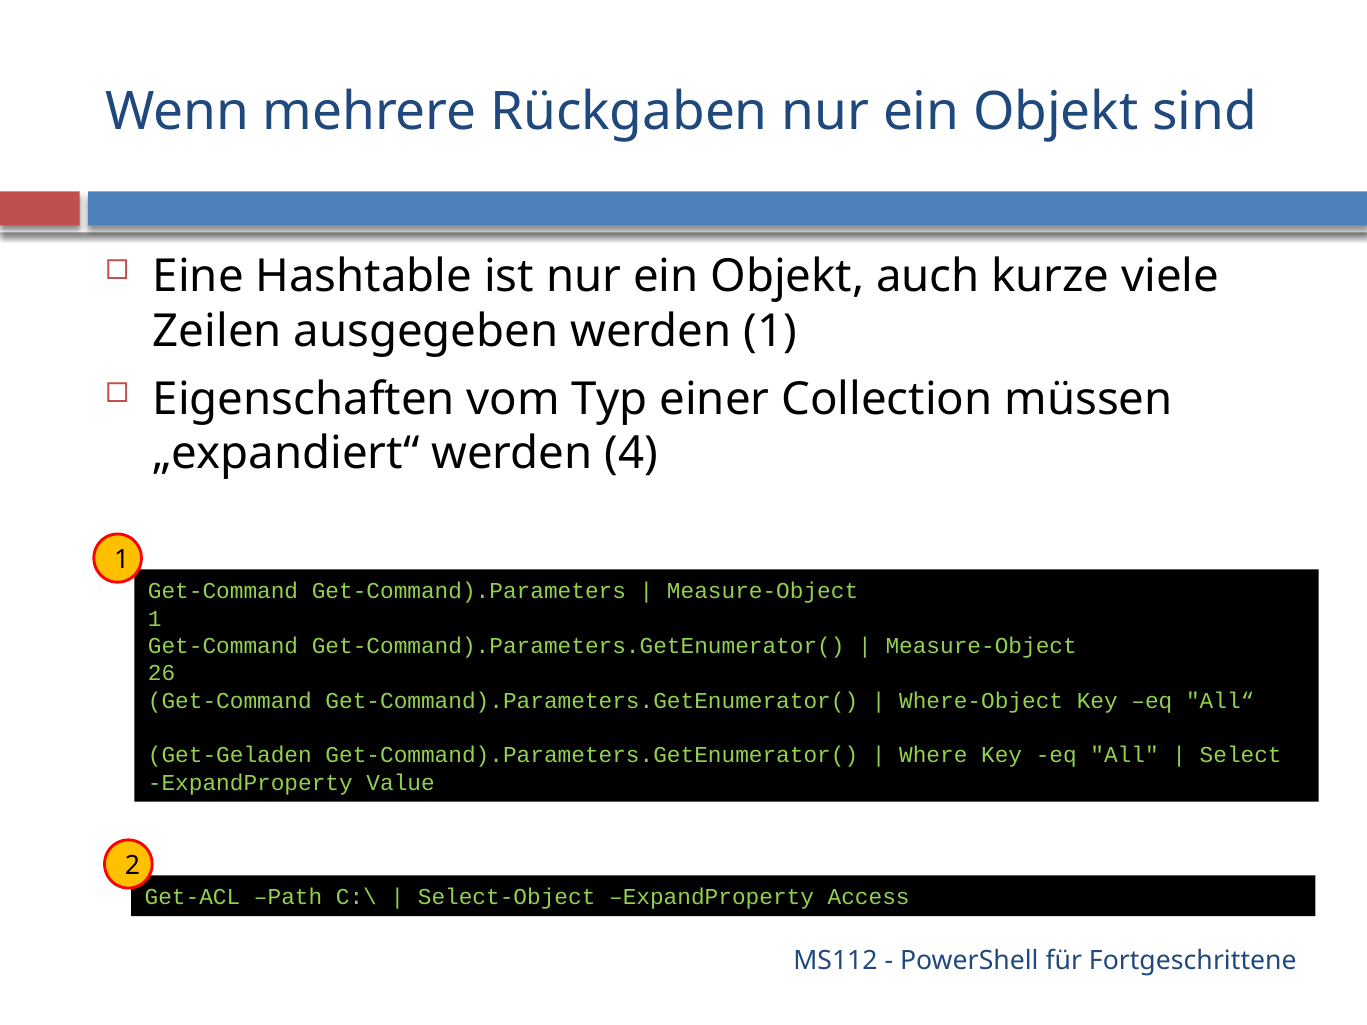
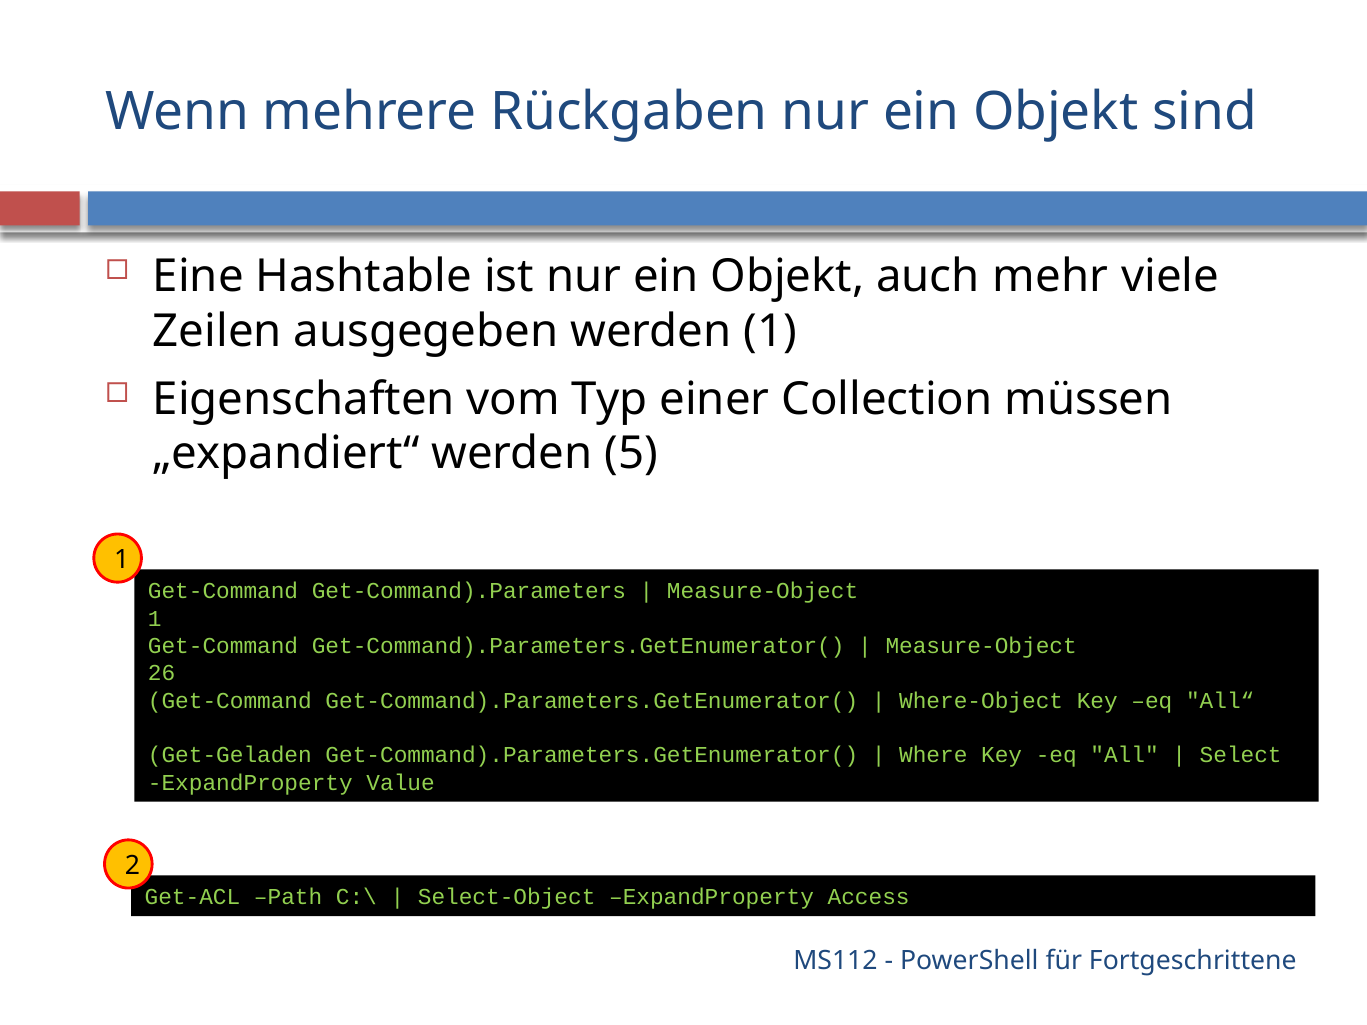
kurze: kurze -> mehr (1050, 276)
4: 4 -> 5 (631, 454)
